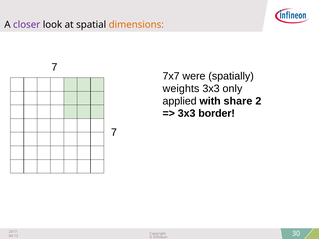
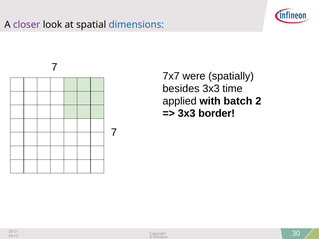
dimensions colour: orange -> blue (136, 25)
weights: weights -> besides (181, 89)
only: only -> time (232, 89)
share: share -> batch (238, 101)
